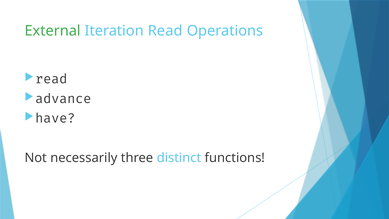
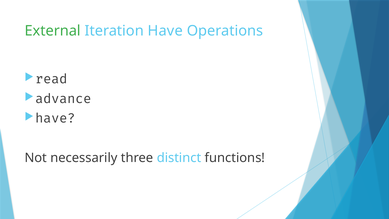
Iteration Read: Read -> Have (165, 31)
